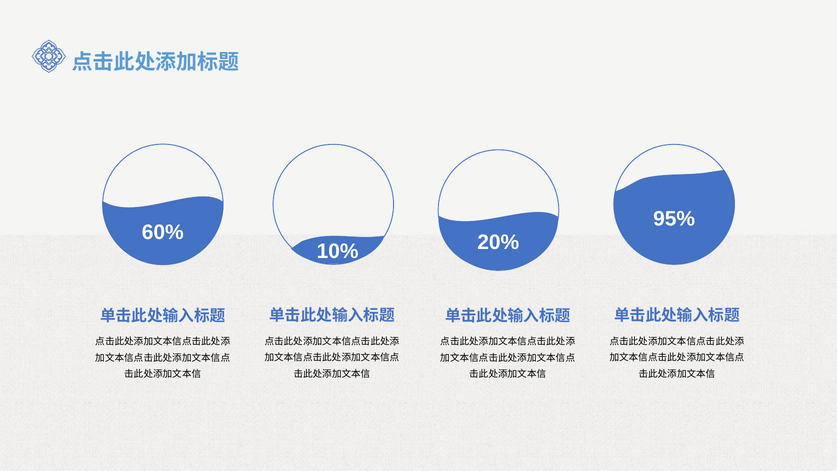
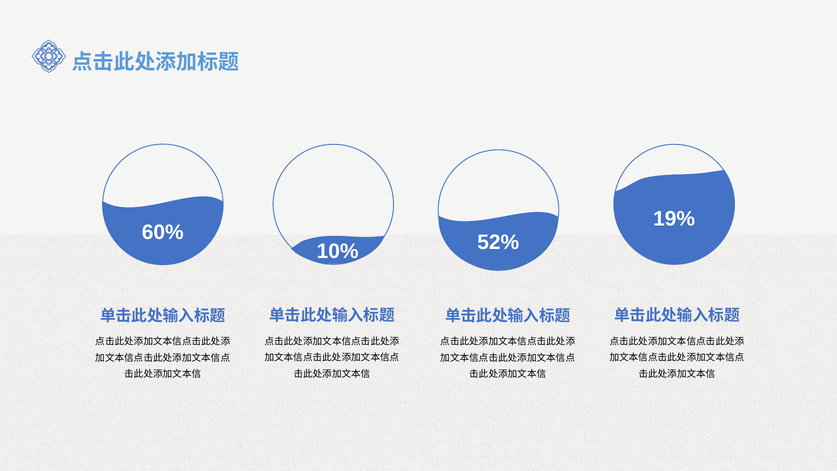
95%: 95% -> 19% (674, 219)
20%: 20% -> 52% (498, 242)
